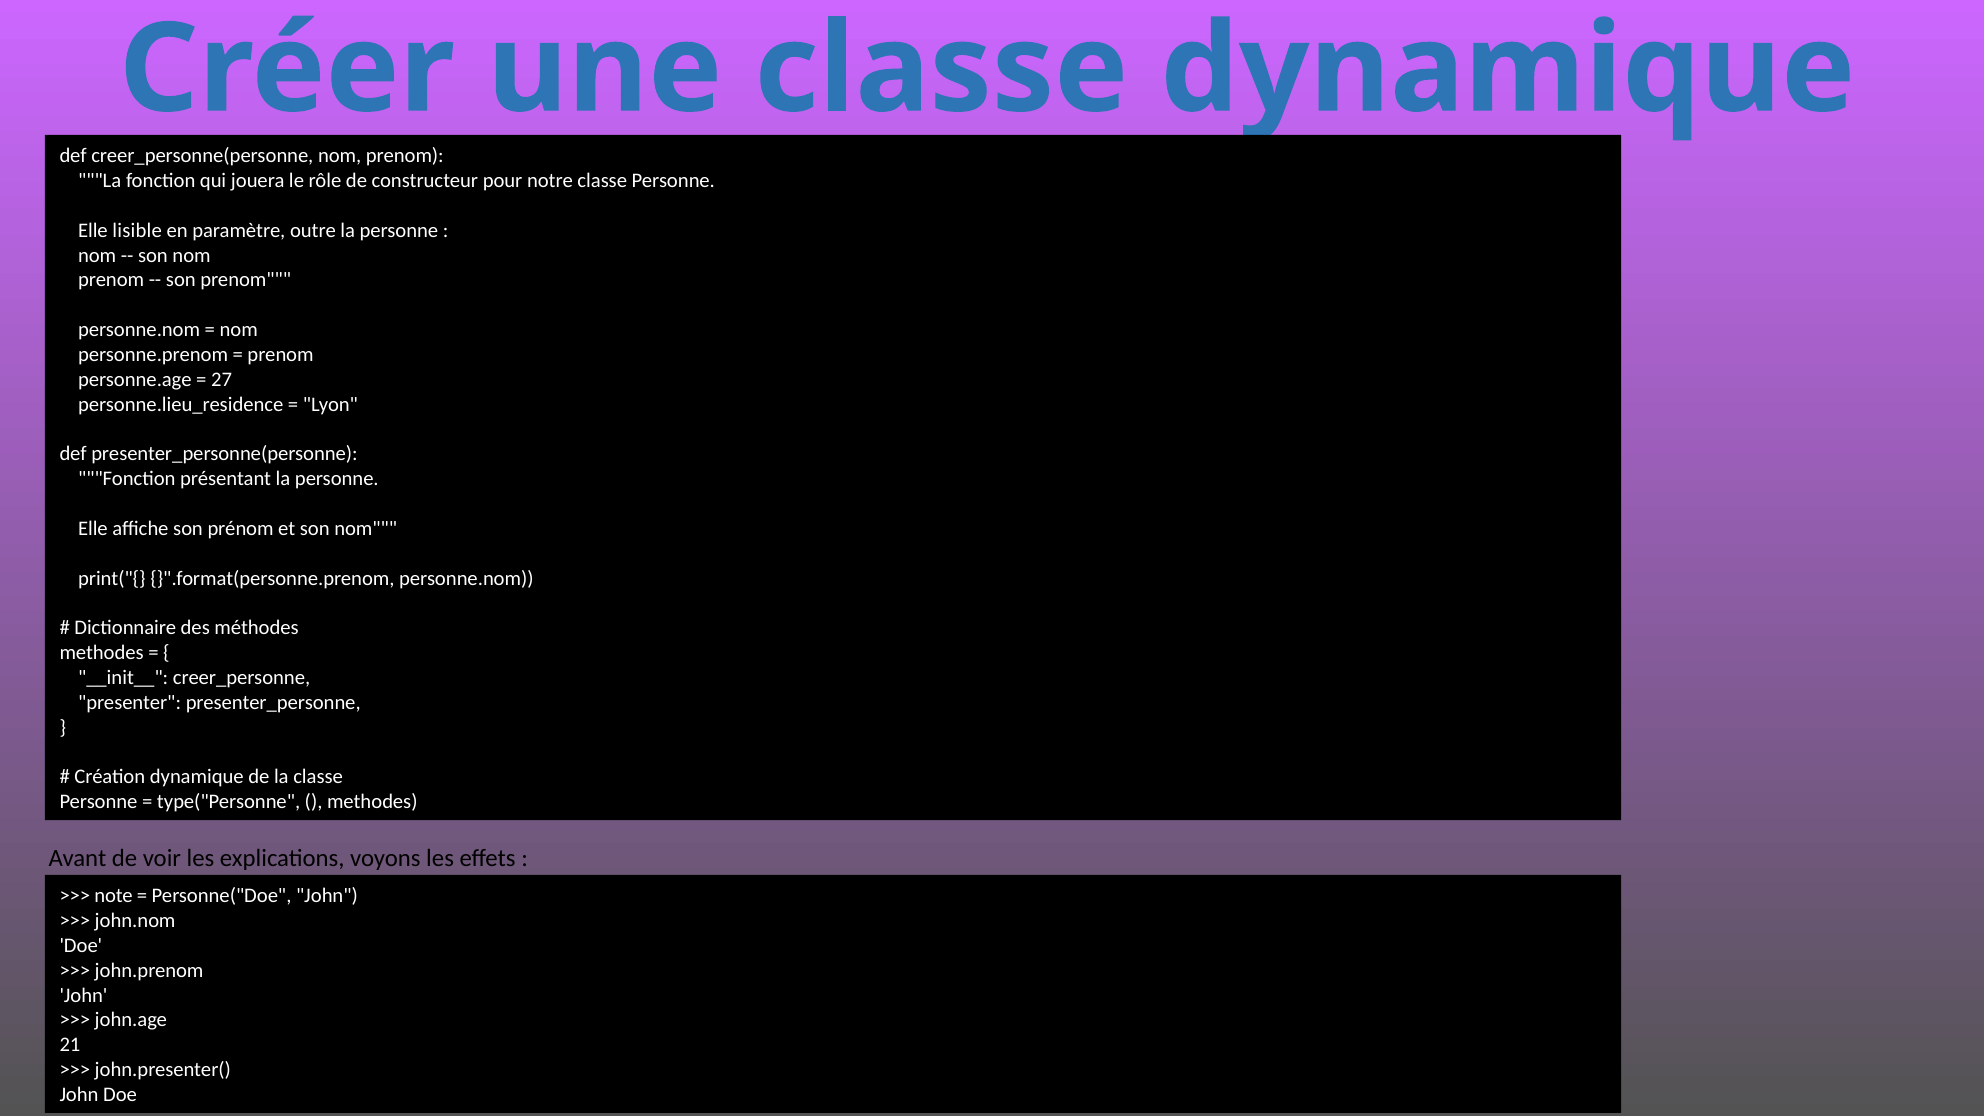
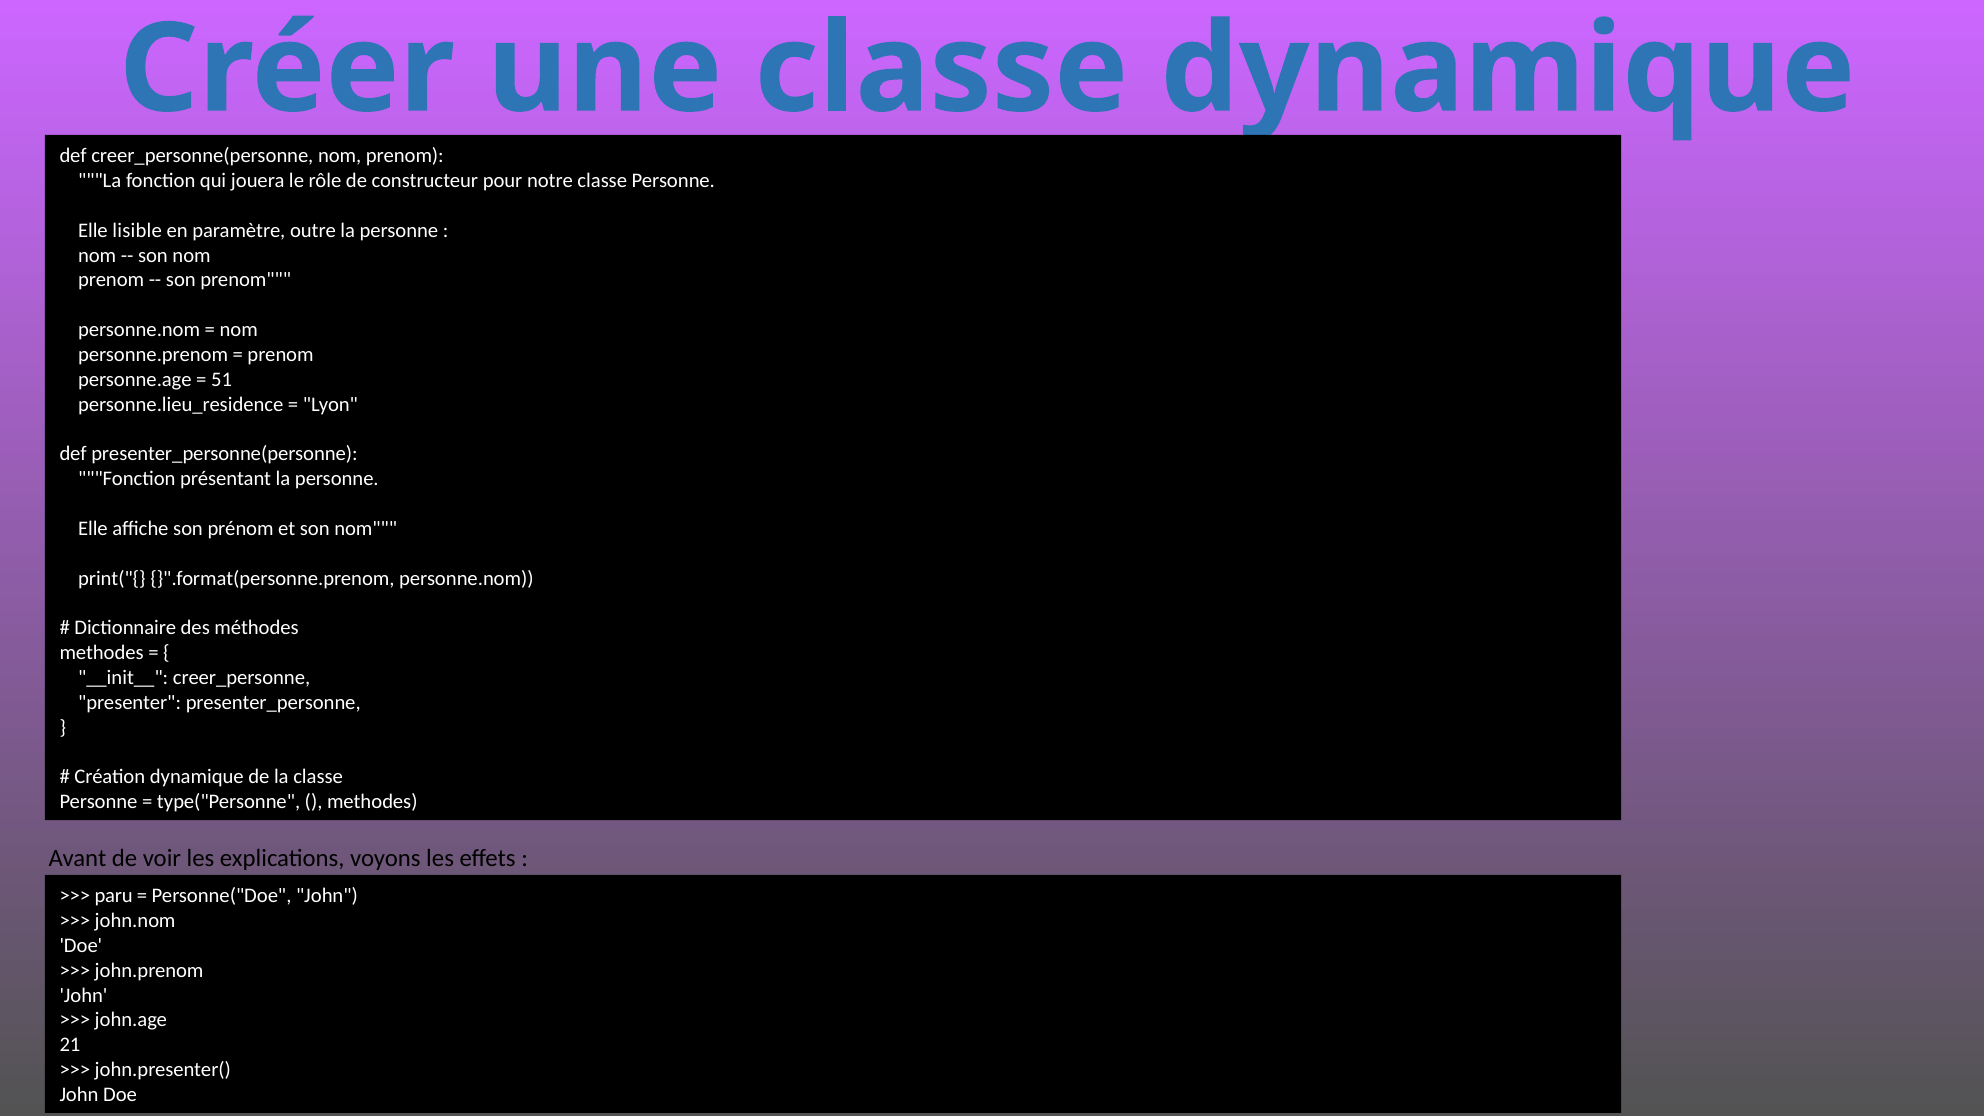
27: 27 -> 51 (222, 380)
note: note -> paru (114, 896)
